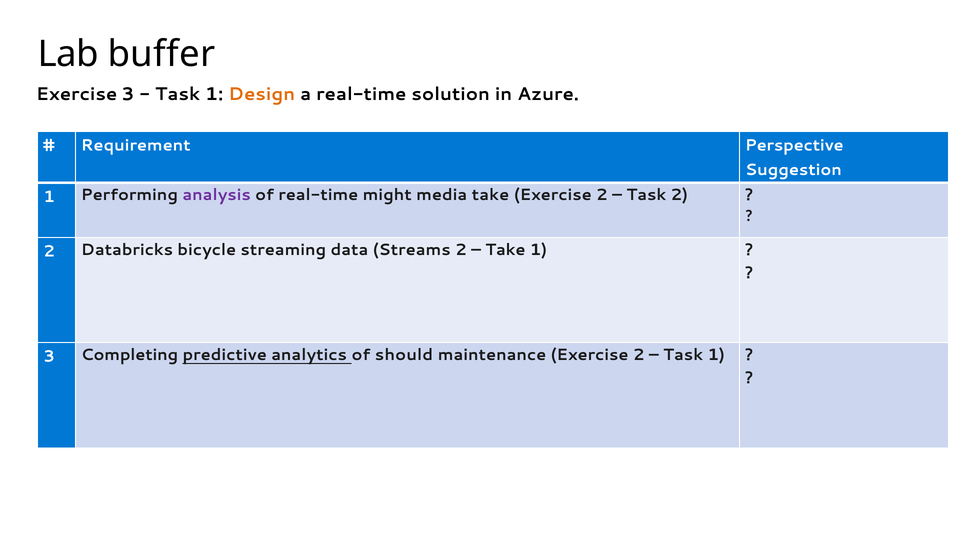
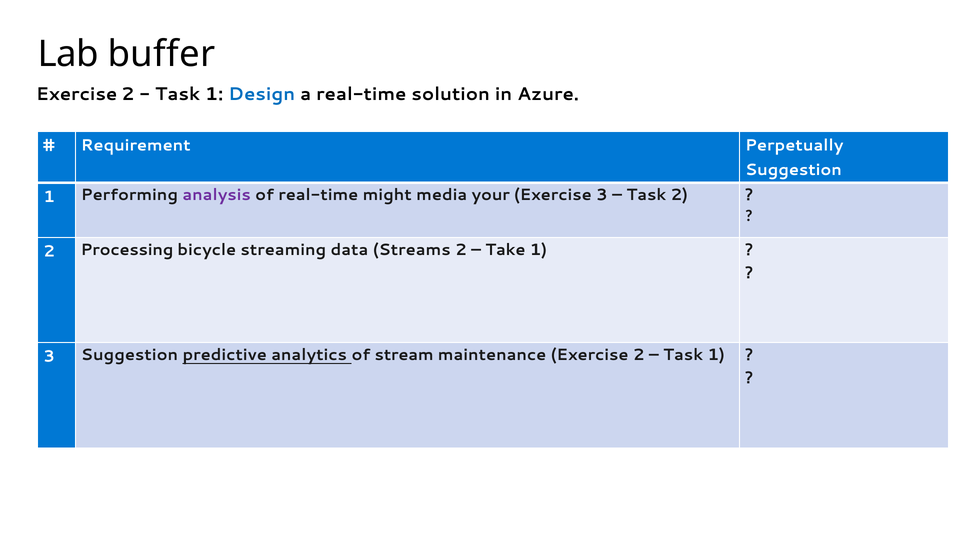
3: 3 -> 2 (128, 94)
Design colour: orange -> blue (262, 94)
Perspective: Perspective -> Perpetually (794, 145)
media take: take -> your (491, 195)
2: 2 -> 3 (602, 195)
Databricks: Databricks -> Processing (127, 250)
3 Completing: Completing -> Suggestion (129, 355)
should: should -> stream (404, 355)
